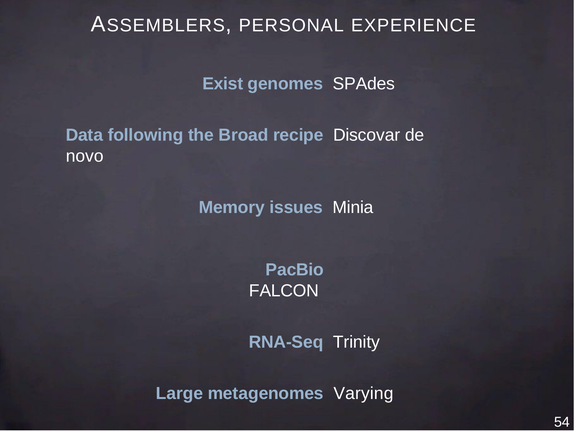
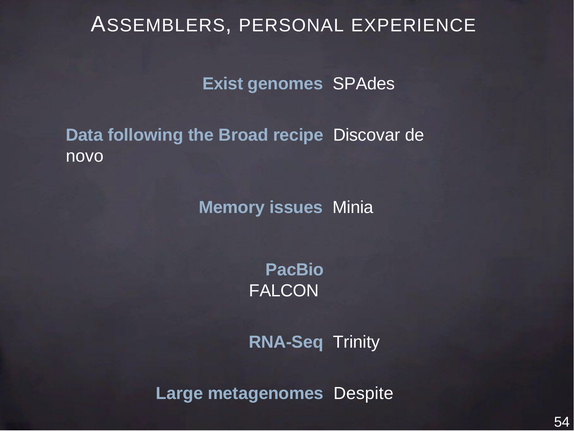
Varying: Varying -> Despite (363, 393)
